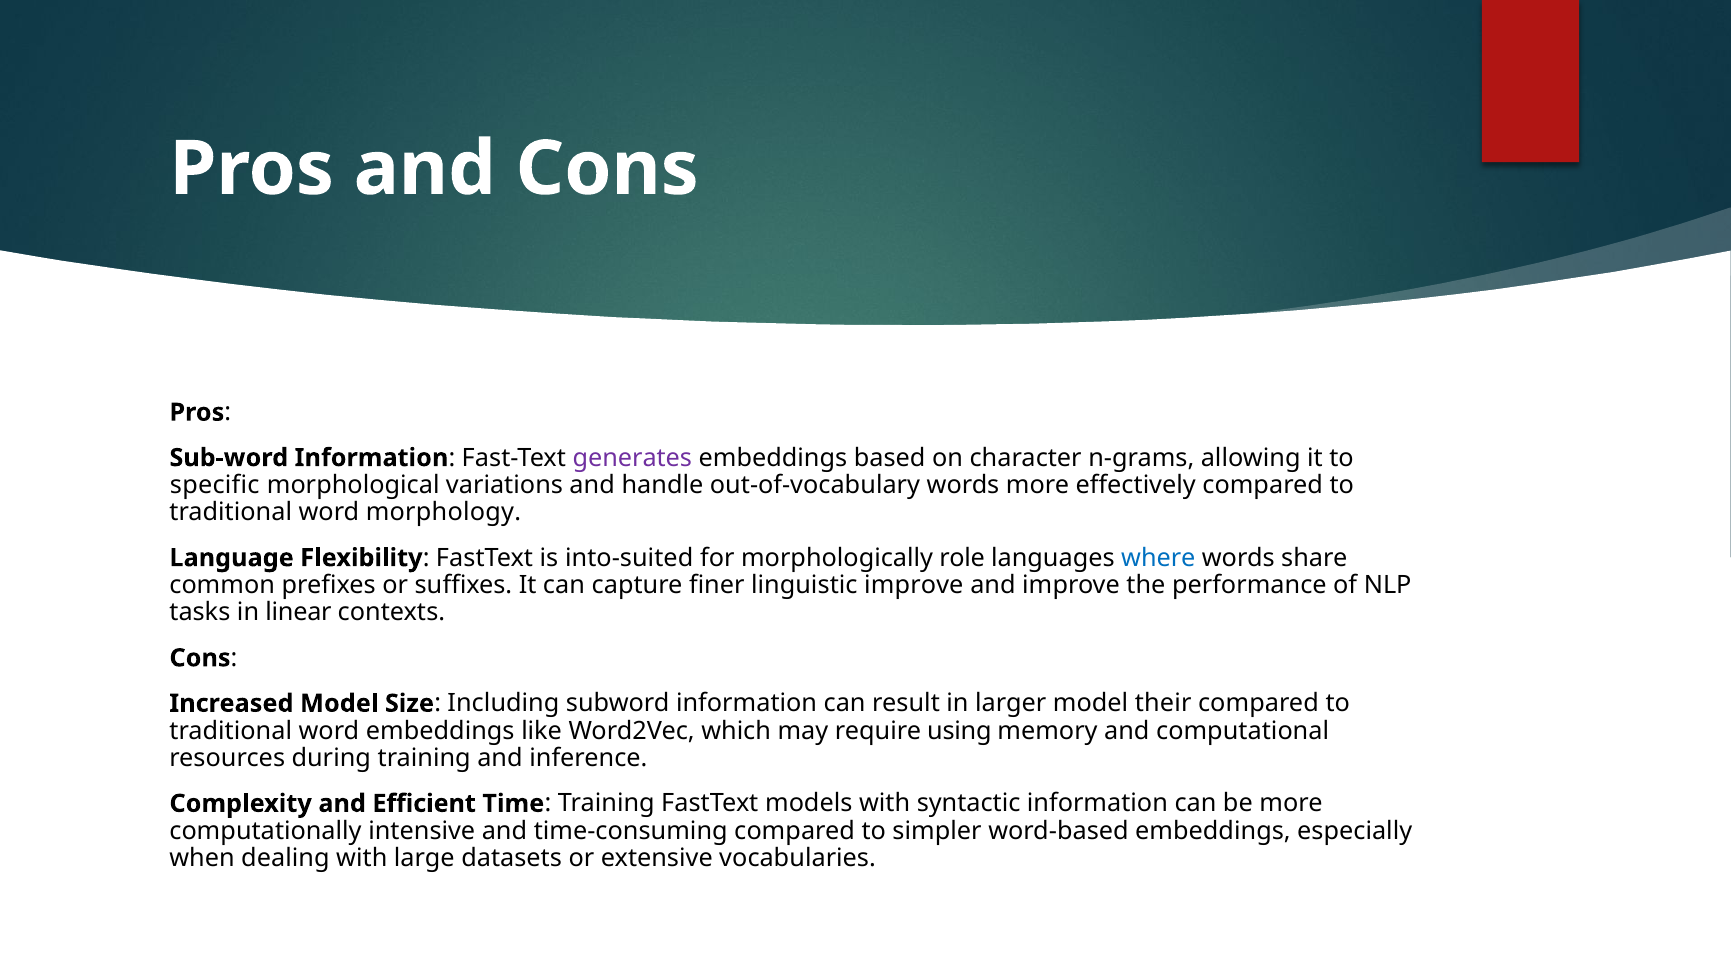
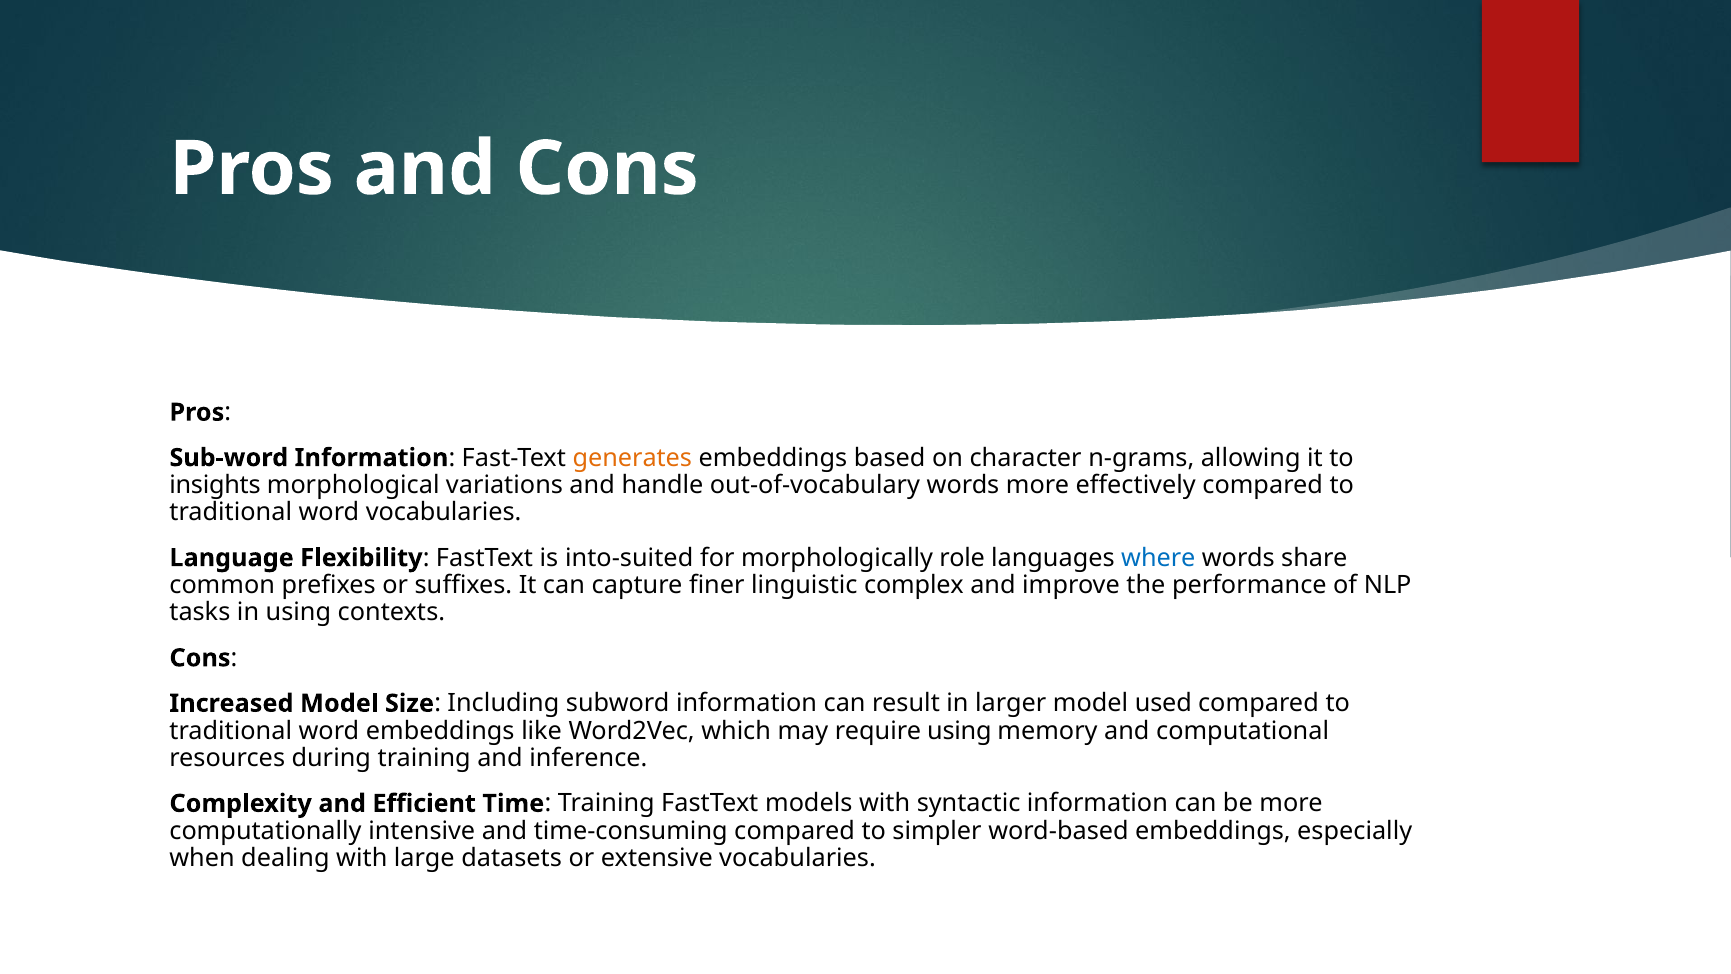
generates colour: purple -> orange (632, 458)
specific: specific -> insights (215, 485)
word morphology: morphology -> vocabularies (444, 512)
linguistic improve: improve -> complex (914, 585)
in linear: linear -> using (298, 612)
their: their -> used (1163, 703)
